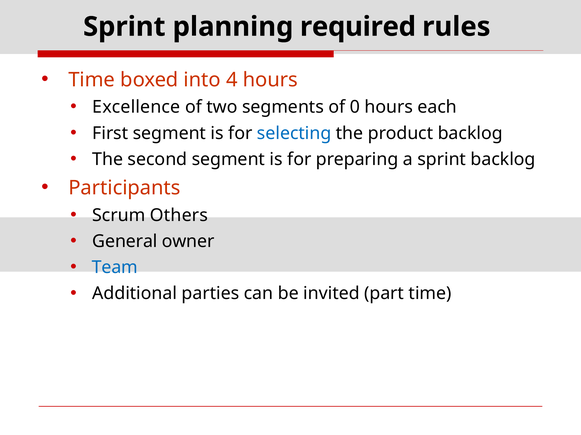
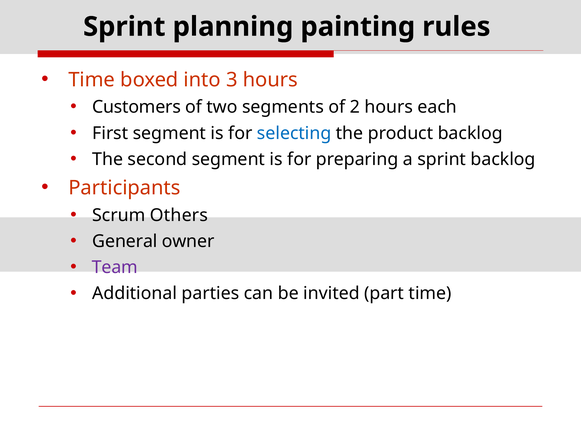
required: required -> painting (358, 27)
4: 4 -> 3 (232, 80)
Excellence: Excellence -> Customers (136, 107)
0: 0 -> 2 (355, 107)
Team colour: blue -> purple (115, 268)
